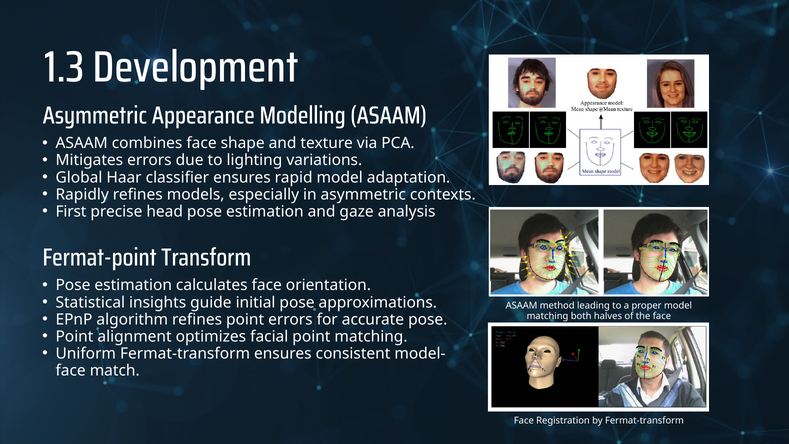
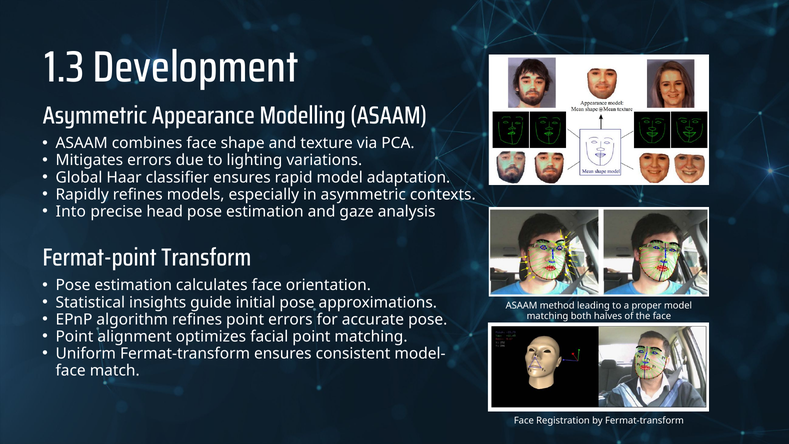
First: First -> Into (71, 212)
